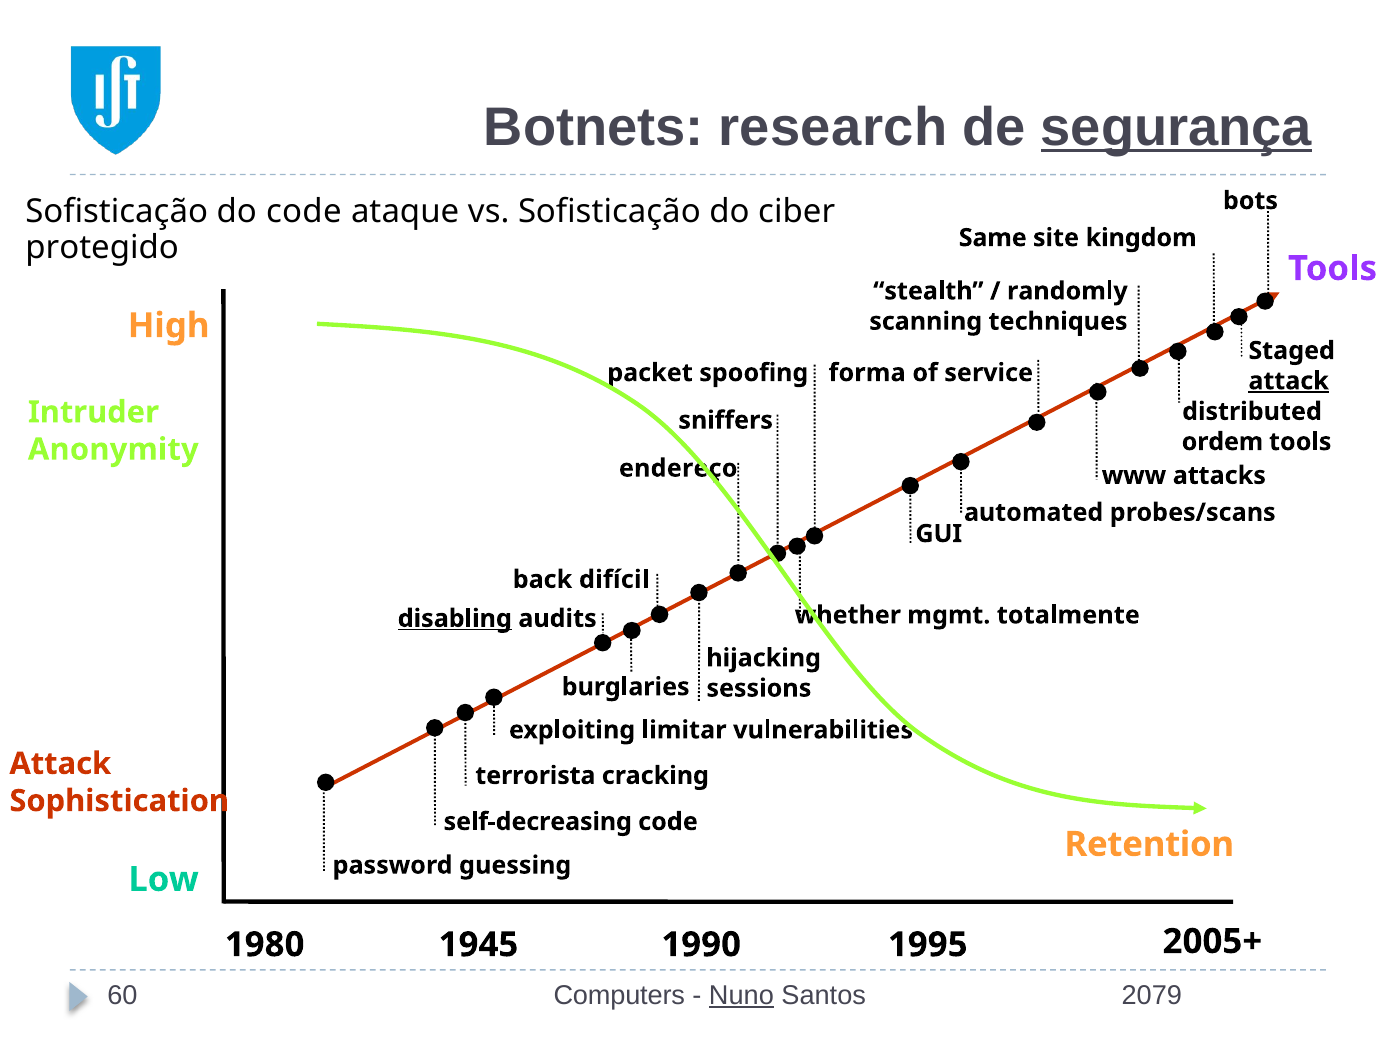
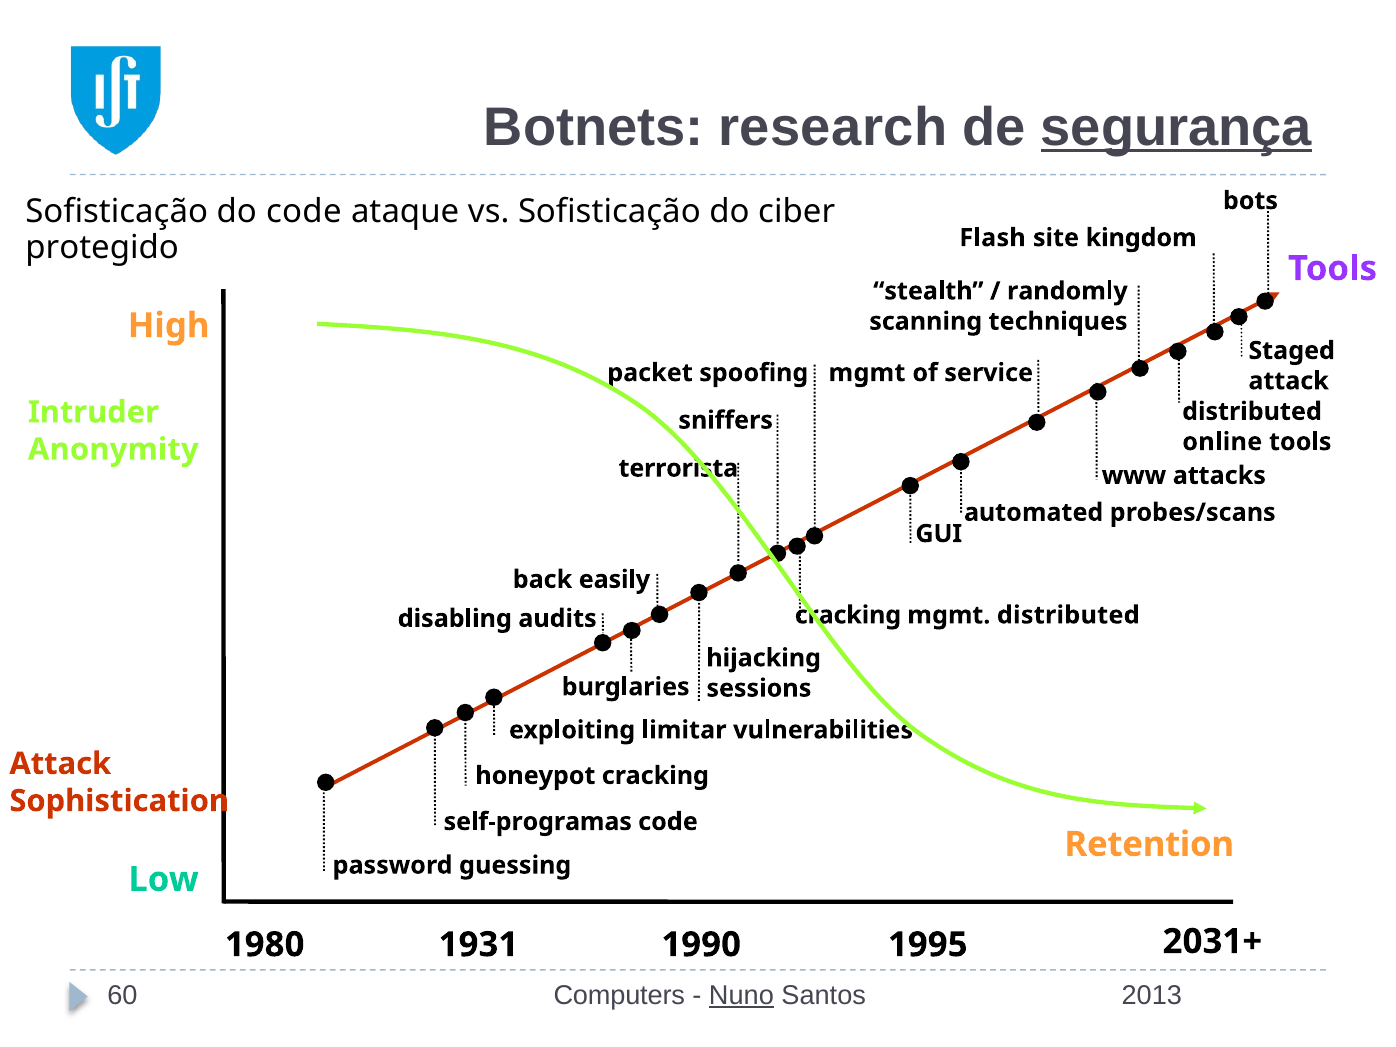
Same: Same -> Flash (993, 238)
forma: forma -> mgmt (867, 373)
attack underline: present -> none (1289, 381)
ordem: ordem -> online (1222, 442)
endereço: endereço -> terrorista (678, 468)
difícil: difícil -> easily (614, 580)
whether: whether -> cracking (848, 615)
mgmt totalmente: totalmente -> distributed (1068, 615)
disabling underline: present -> none (455, 619)
terrorista: terrorista -> honeypot (535, 776)
self-decreasing: self-decreasing -> self-programas (538, 822)
1945: 1945 -> 1931 (478, 945)
2005+: 2005+ -> 2031+ (1212, 942)
2079: 2079 -> 2013 (1152, 996)
